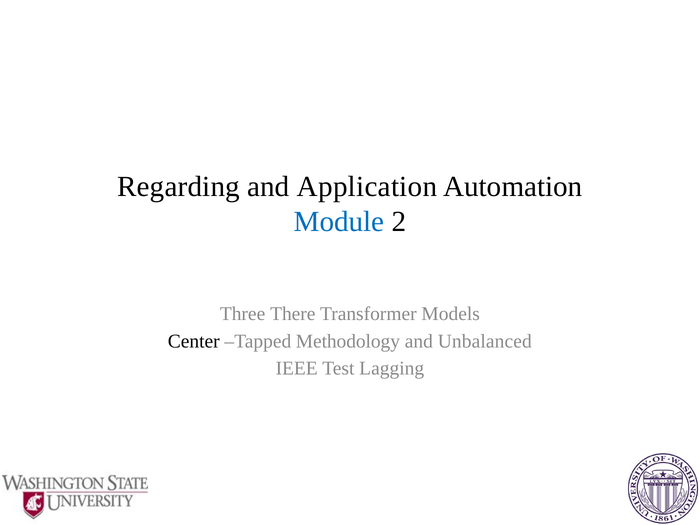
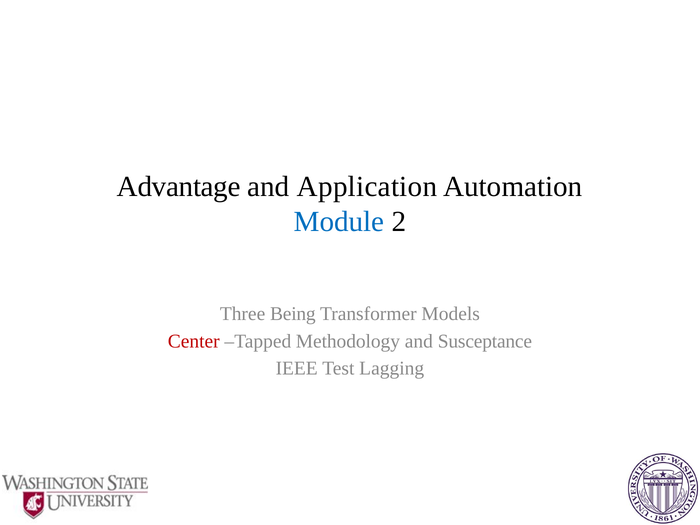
Regarding: Regarding -> Advantage (179, 186)
There: There -> Being (293, 314)
Center colour: black -> red (194, 341)
Unbalanced: Unbalanced -> Susceptance (485, 341)
